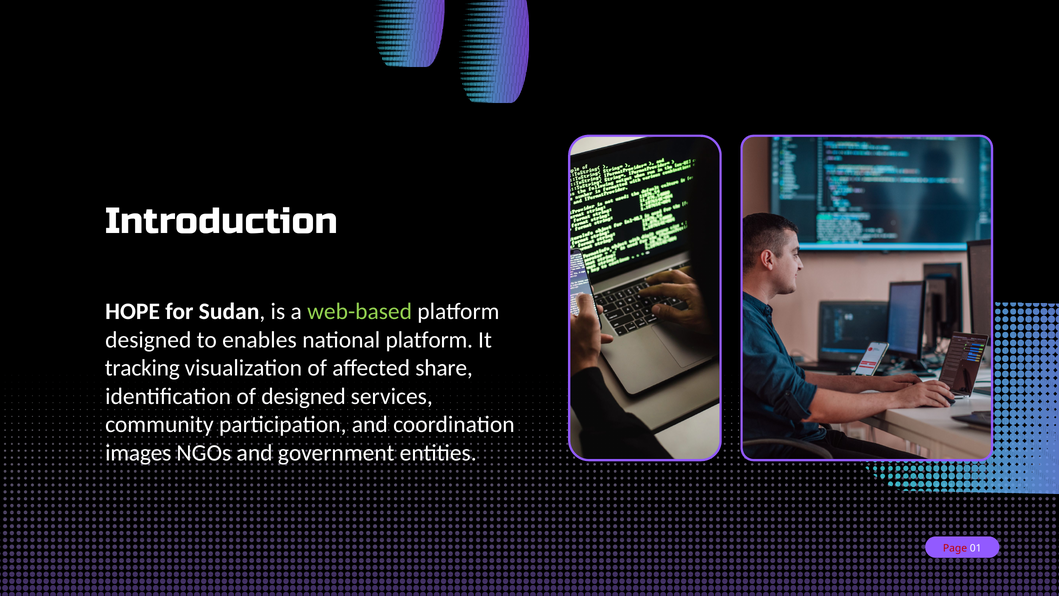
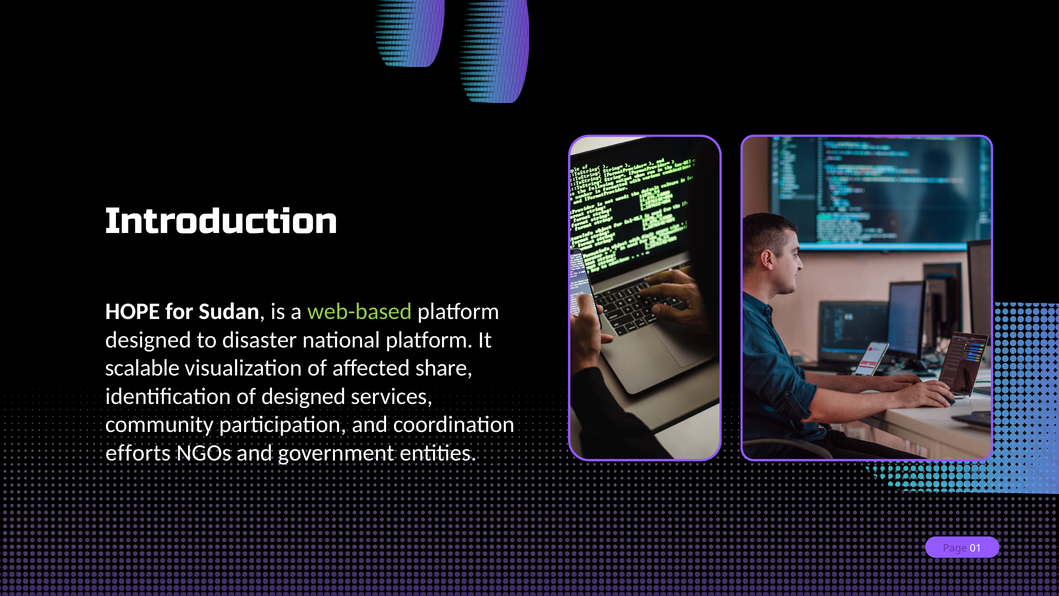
enables: enables -> disaster (260, 340)
tracking: tracking -> scalable (142, 368)
images: images -> efforts (138, 453)
Page colour: red -> purple (955, 548)
